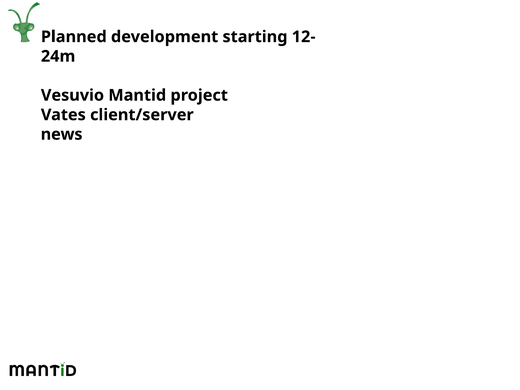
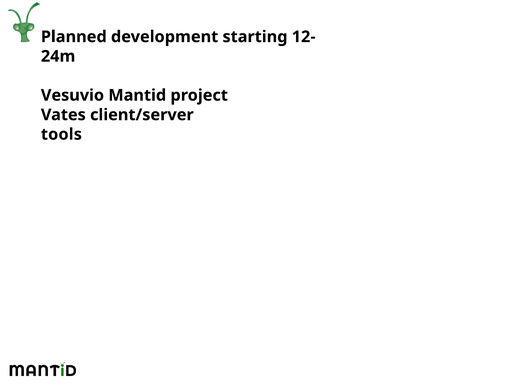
news: news -> tools (61, 134)
